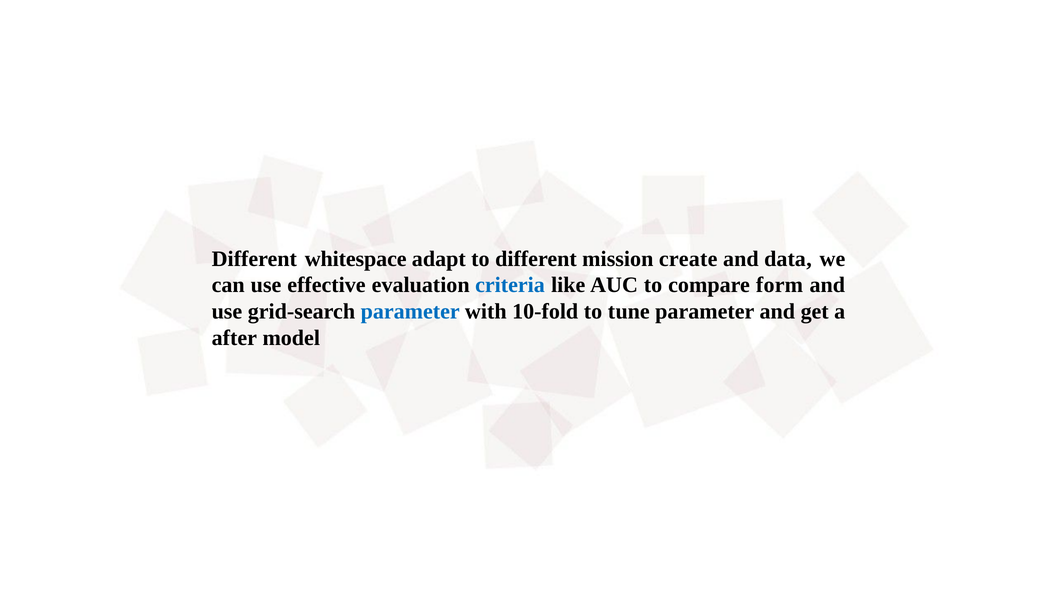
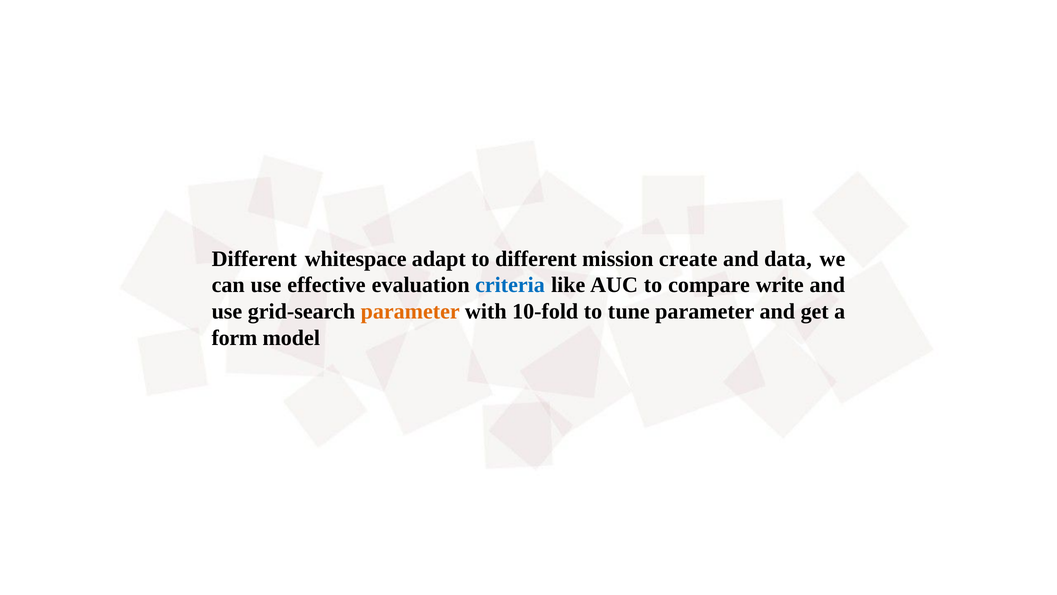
form: form -> write (780, 285)
parameter colour: blue -> orange (410, 311)
after: after -> form (234, 338)
